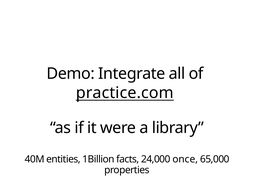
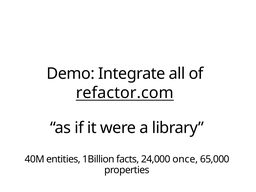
practice.com: practice.com -> refactor.com (125, 93)
